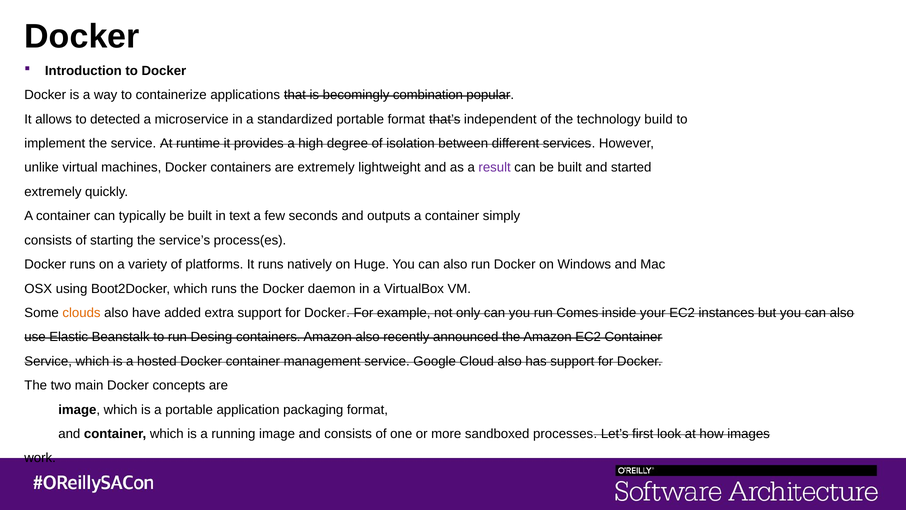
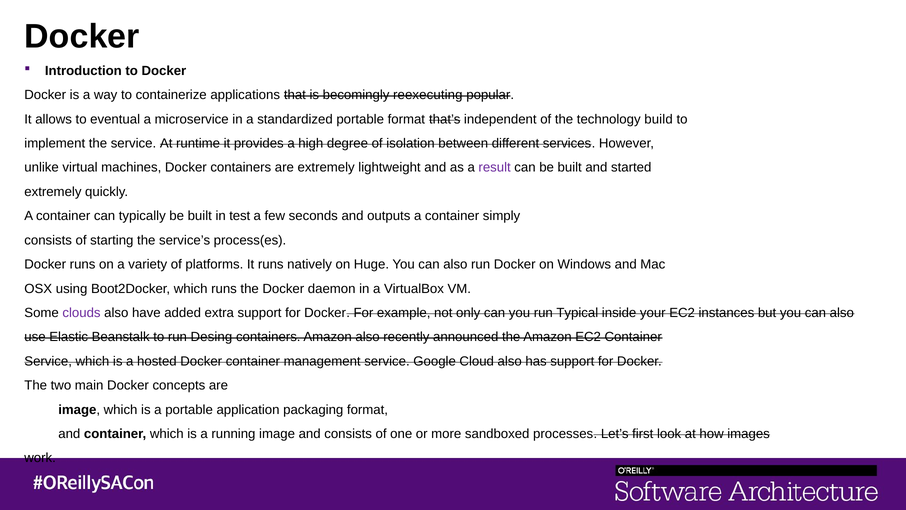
combination: combination -> reexecuting (428, 95)
detected: detected -> eventual (115, 119)
text: text -> test (240, 216)
clouds colour: orange -> purple (82, 313)
Comes: Comes -> Typical (577, 313)
